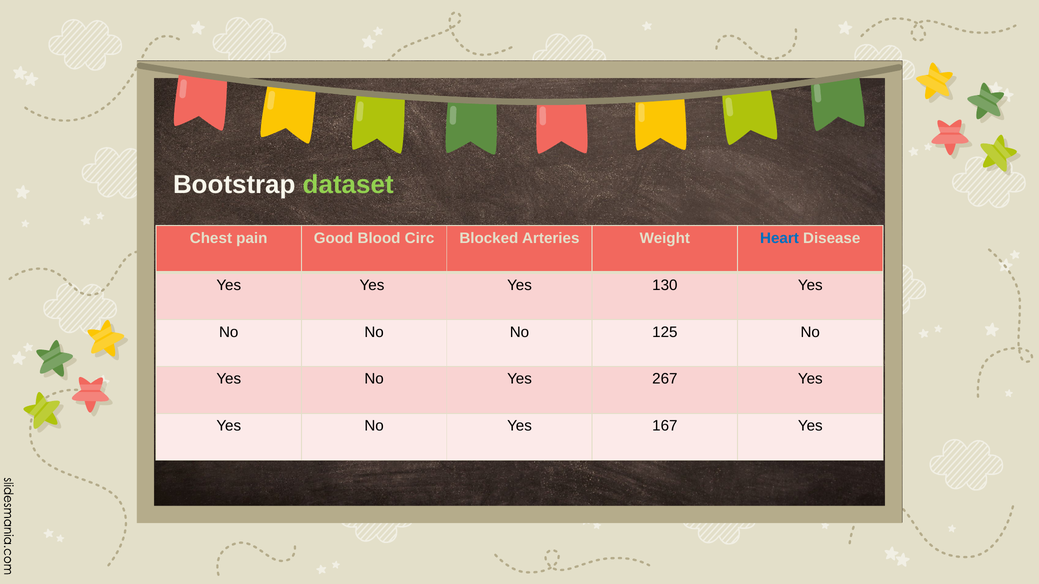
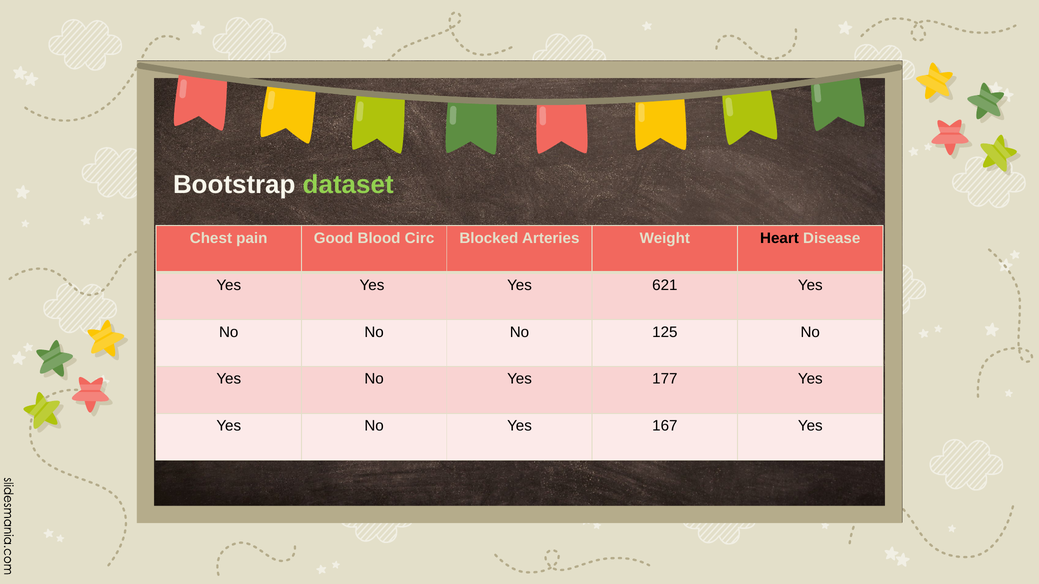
Heart colour: blue -> black (779, 238)
130: 130 -> 621 (665, 285)
267: 267 -> 177 (665, 379)
